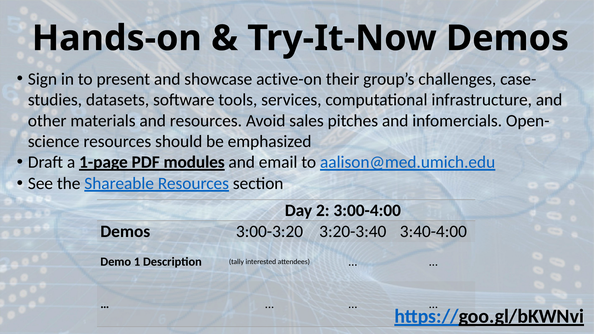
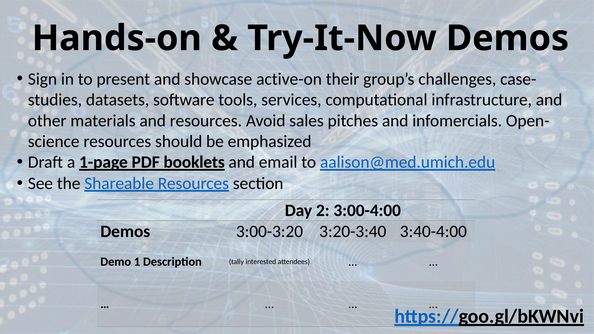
modules: modules -> booklets (194, 162)
